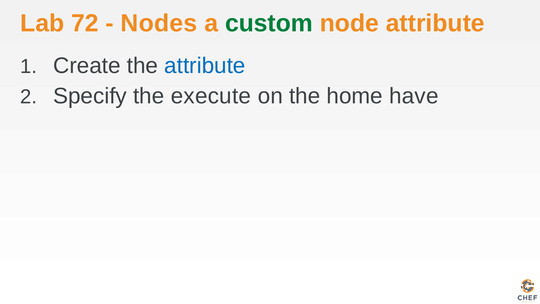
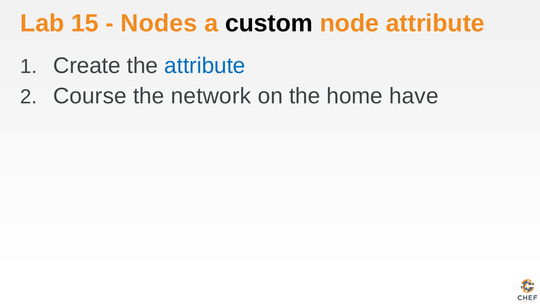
72: 72 -> 15 (85, 23)
custom colour: green -> black (269, 23)
Specify: Specify -> Course (90, 96)
execute: execute -> network (211, 96)
